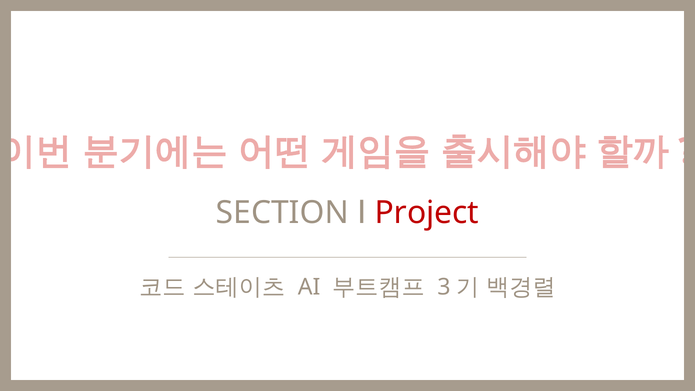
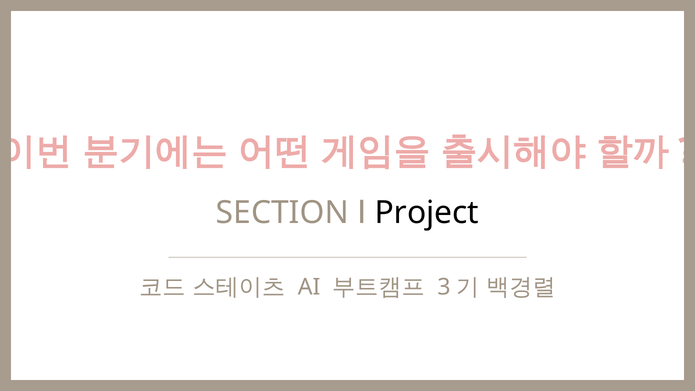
Project colour: red -> black (427, 213)
